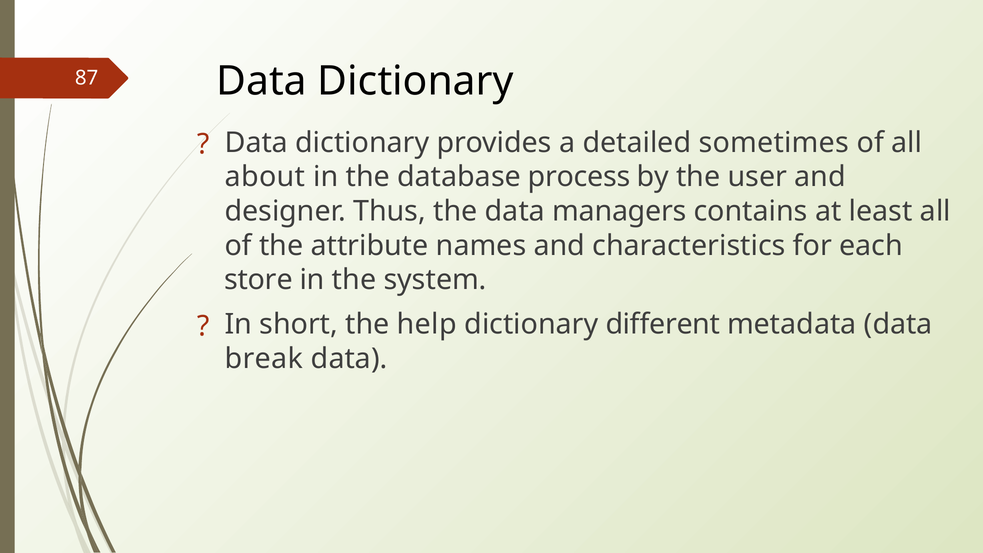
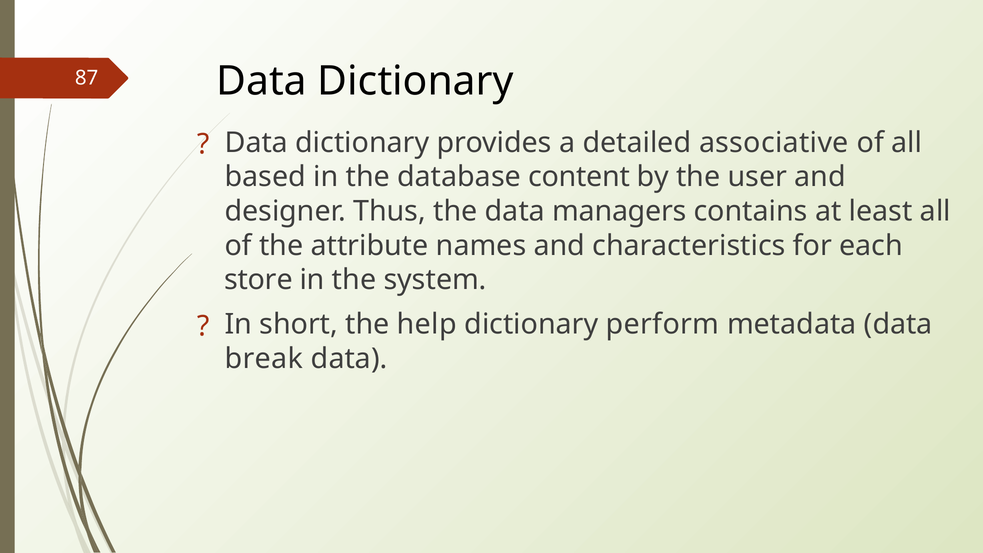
sometimes: sometimes -> associative (774, 143)
about: about -> based (265, 177)
process: process -> content (579, 177)
different: different -> perform (663, 324)
